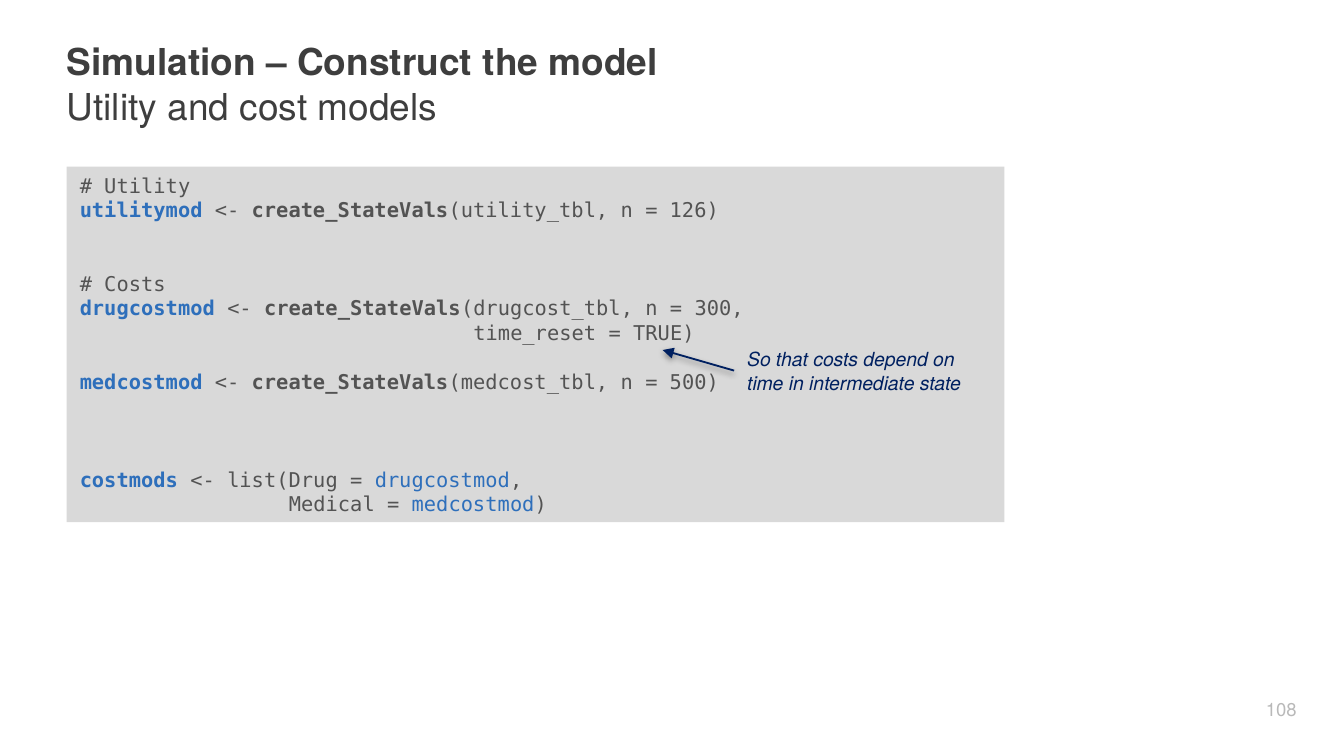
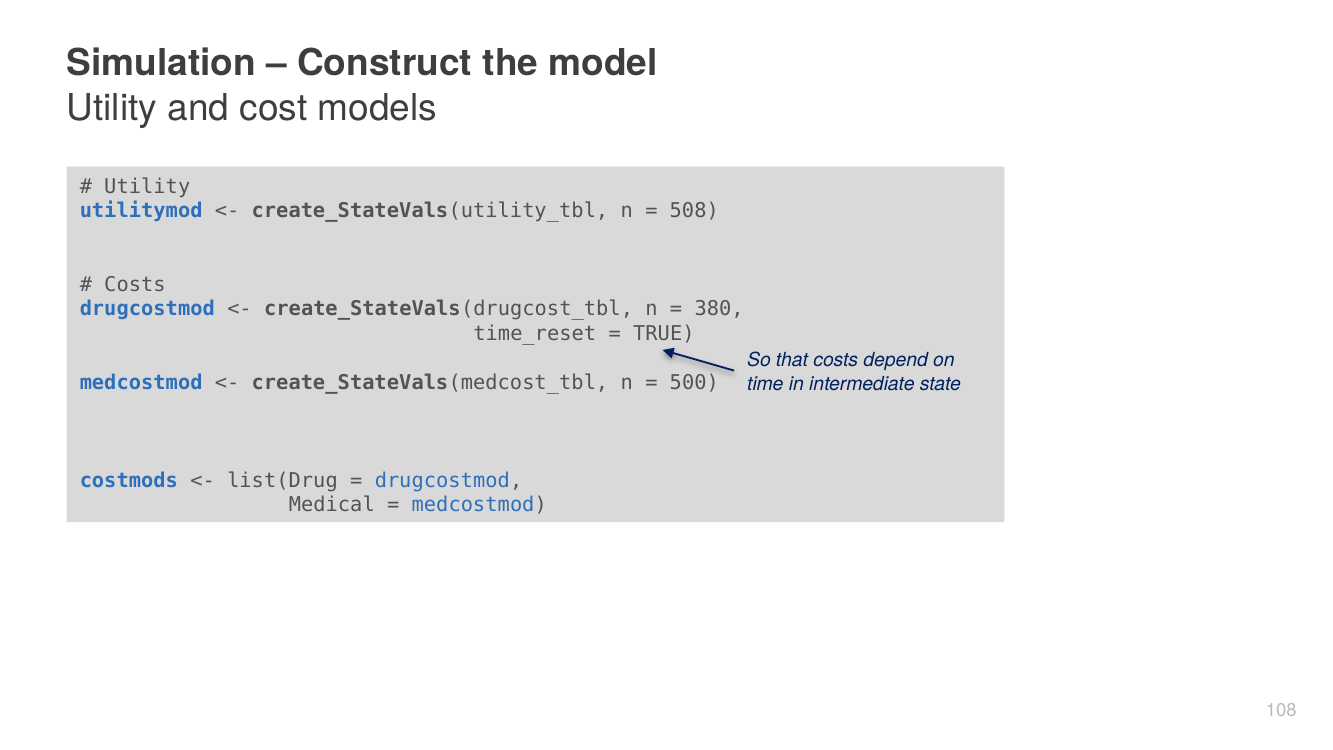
126: 126 -> 508 (694, 211)
300: 300 -> 380 (719, 309)
